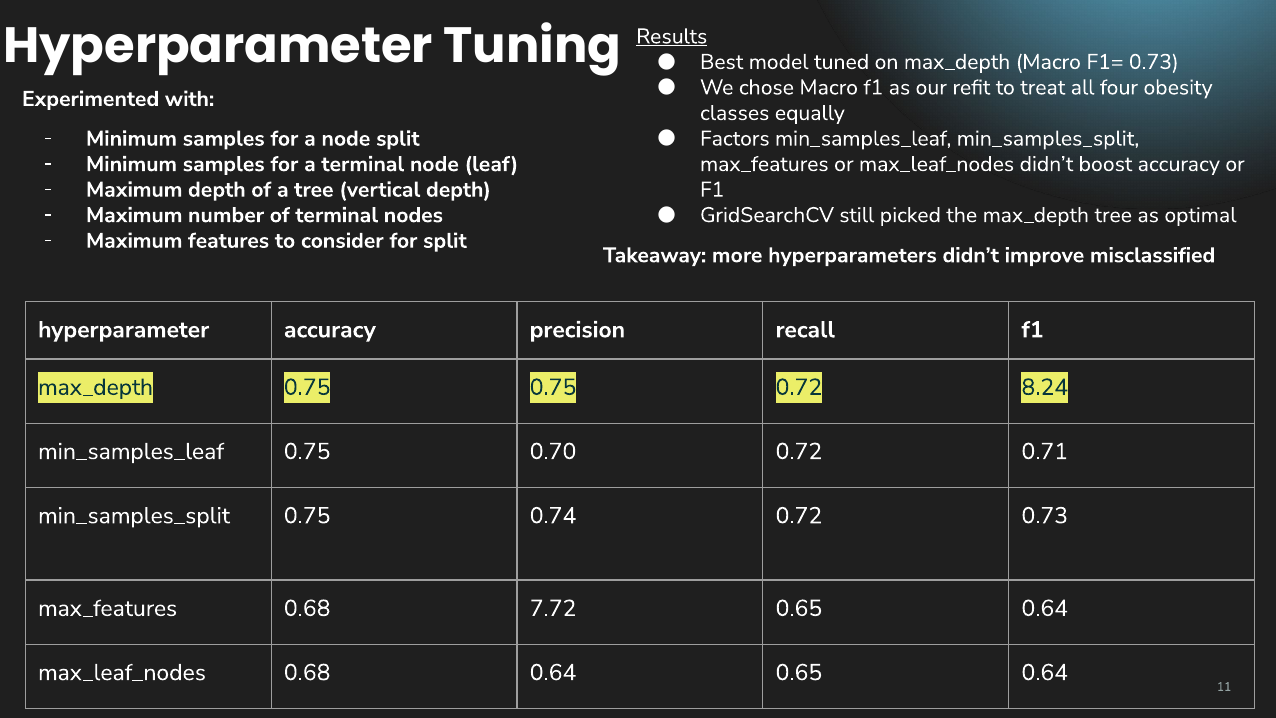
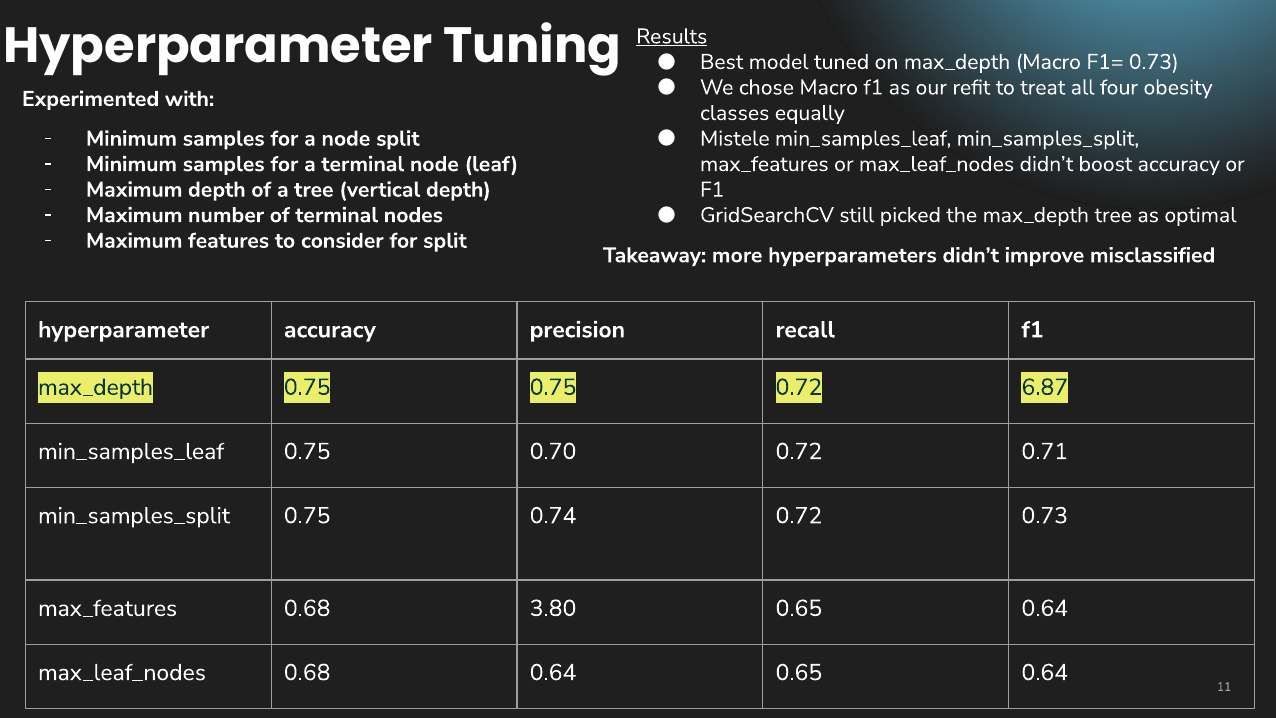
Factors: Factors -> Mistele (735, 138)
8.24: 8.24 -> 6.87 (1045, 387)
7.72: 7.72 -> 3.80 (553, 608)
